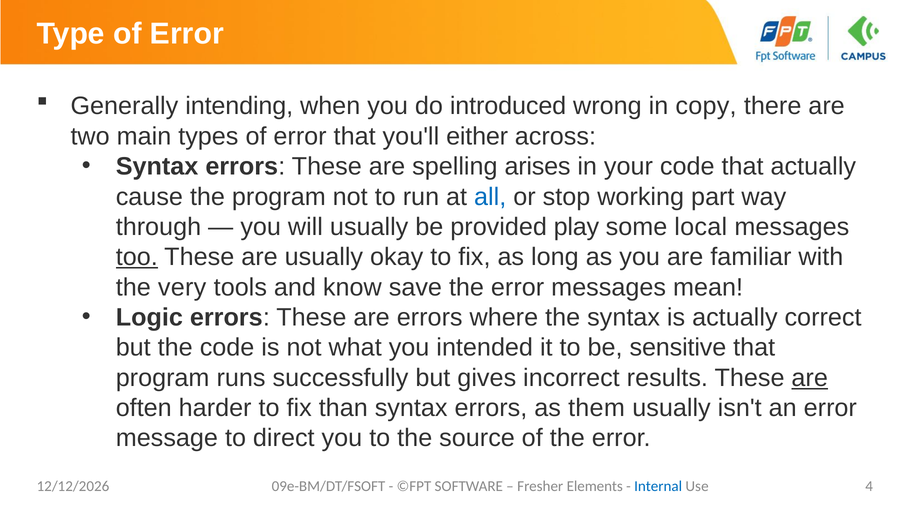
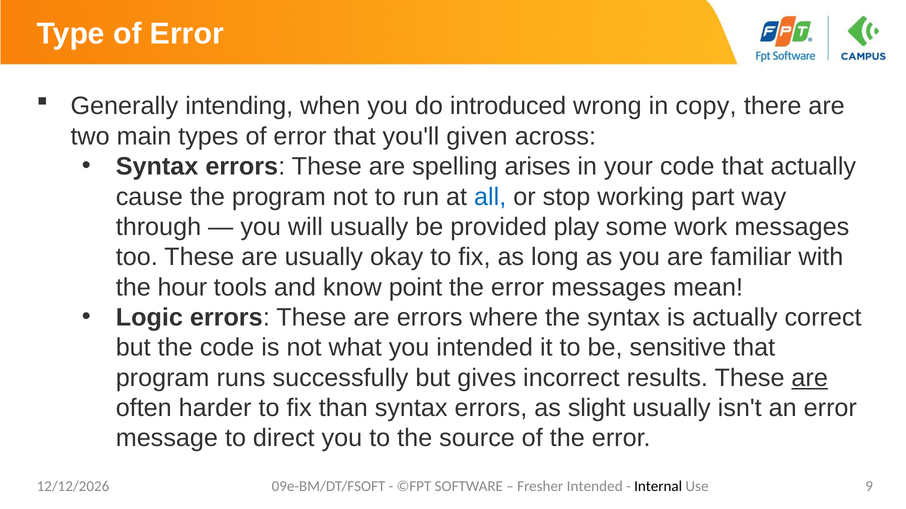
either: either -> given (477, 137)
local: local -> work (701, 227)
too underline: present -> none (137, 257)
very: very -> hour (182, 288)
save: save -> point (416, 288)
them: them -> slight (597, 408)
Fresher Elements: Elements -> Intended (595, 487)
Internal colour: blue -> black (658, 487)
4: 4 -> 9 (869, 487)
